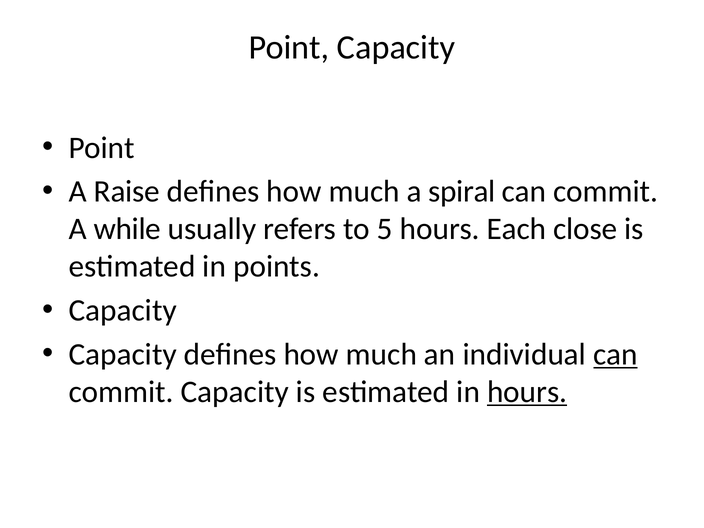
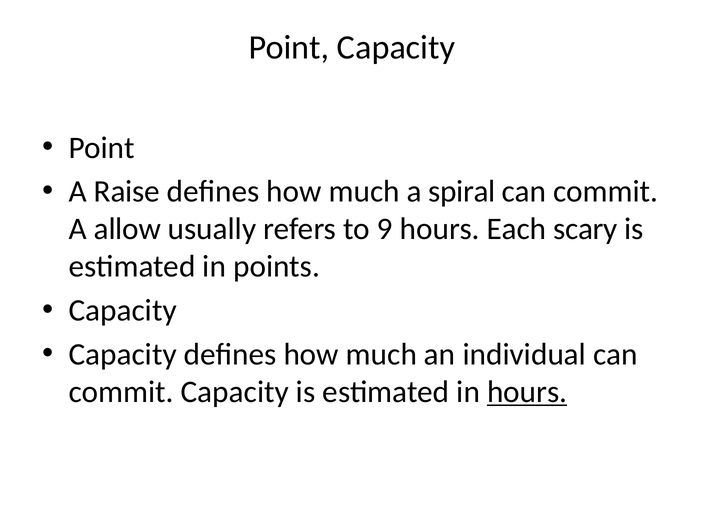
while: while -> allow (127, 229)
5: 5 -> 9 (385, 229)
close: close -> scary (586, 229)
can underline: present -> none (615, 354)
